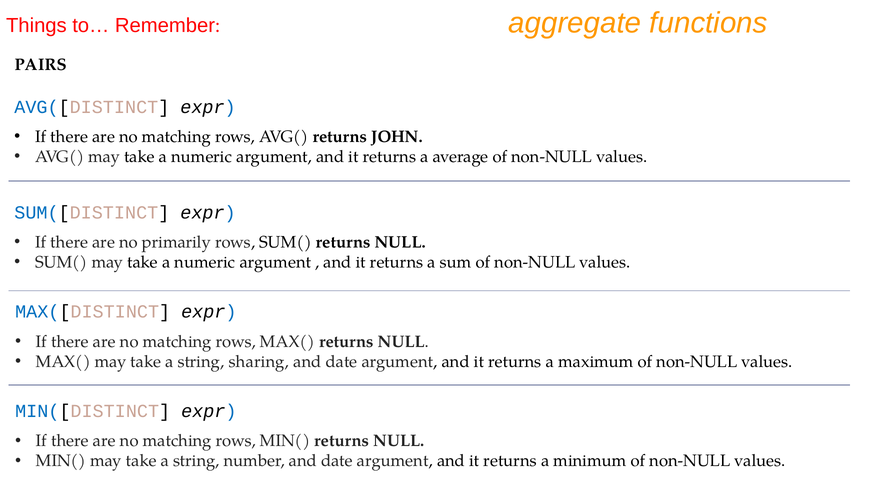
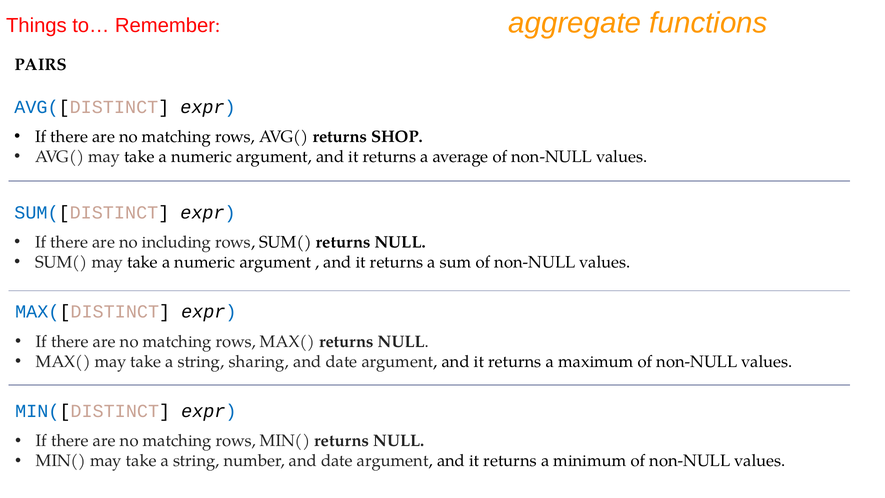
JOHN: JOHN -> SHOP (397, 137)
primarily: primarily -> including (177, 242)
